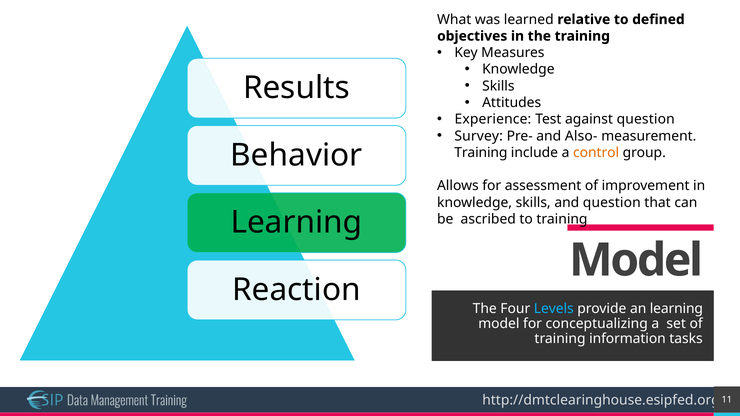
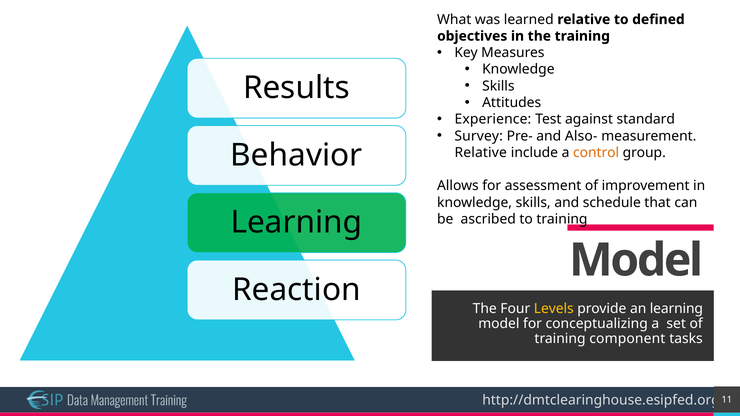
against question: question -> standard (646, 119)
Training: Training -> Relative (481, 153)
and question: question -> schedule (612, 203)
Levels colour: light blue -> yellow (554, 309)
information: information -> component (627, 339)
